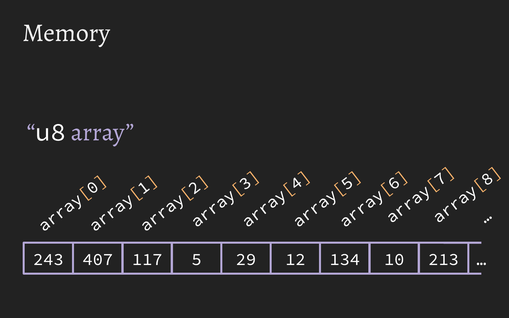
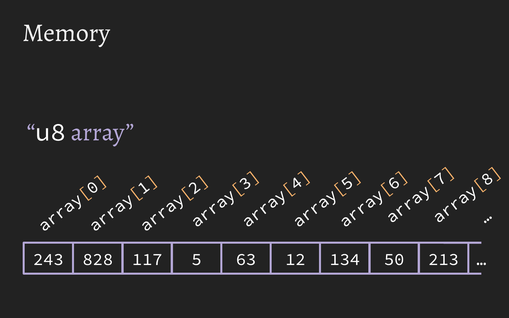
407: 407 -> 828 (98, 259)
29: 29 -> 63 (246, 259)
10: 10 -> 50 (394, 259)
